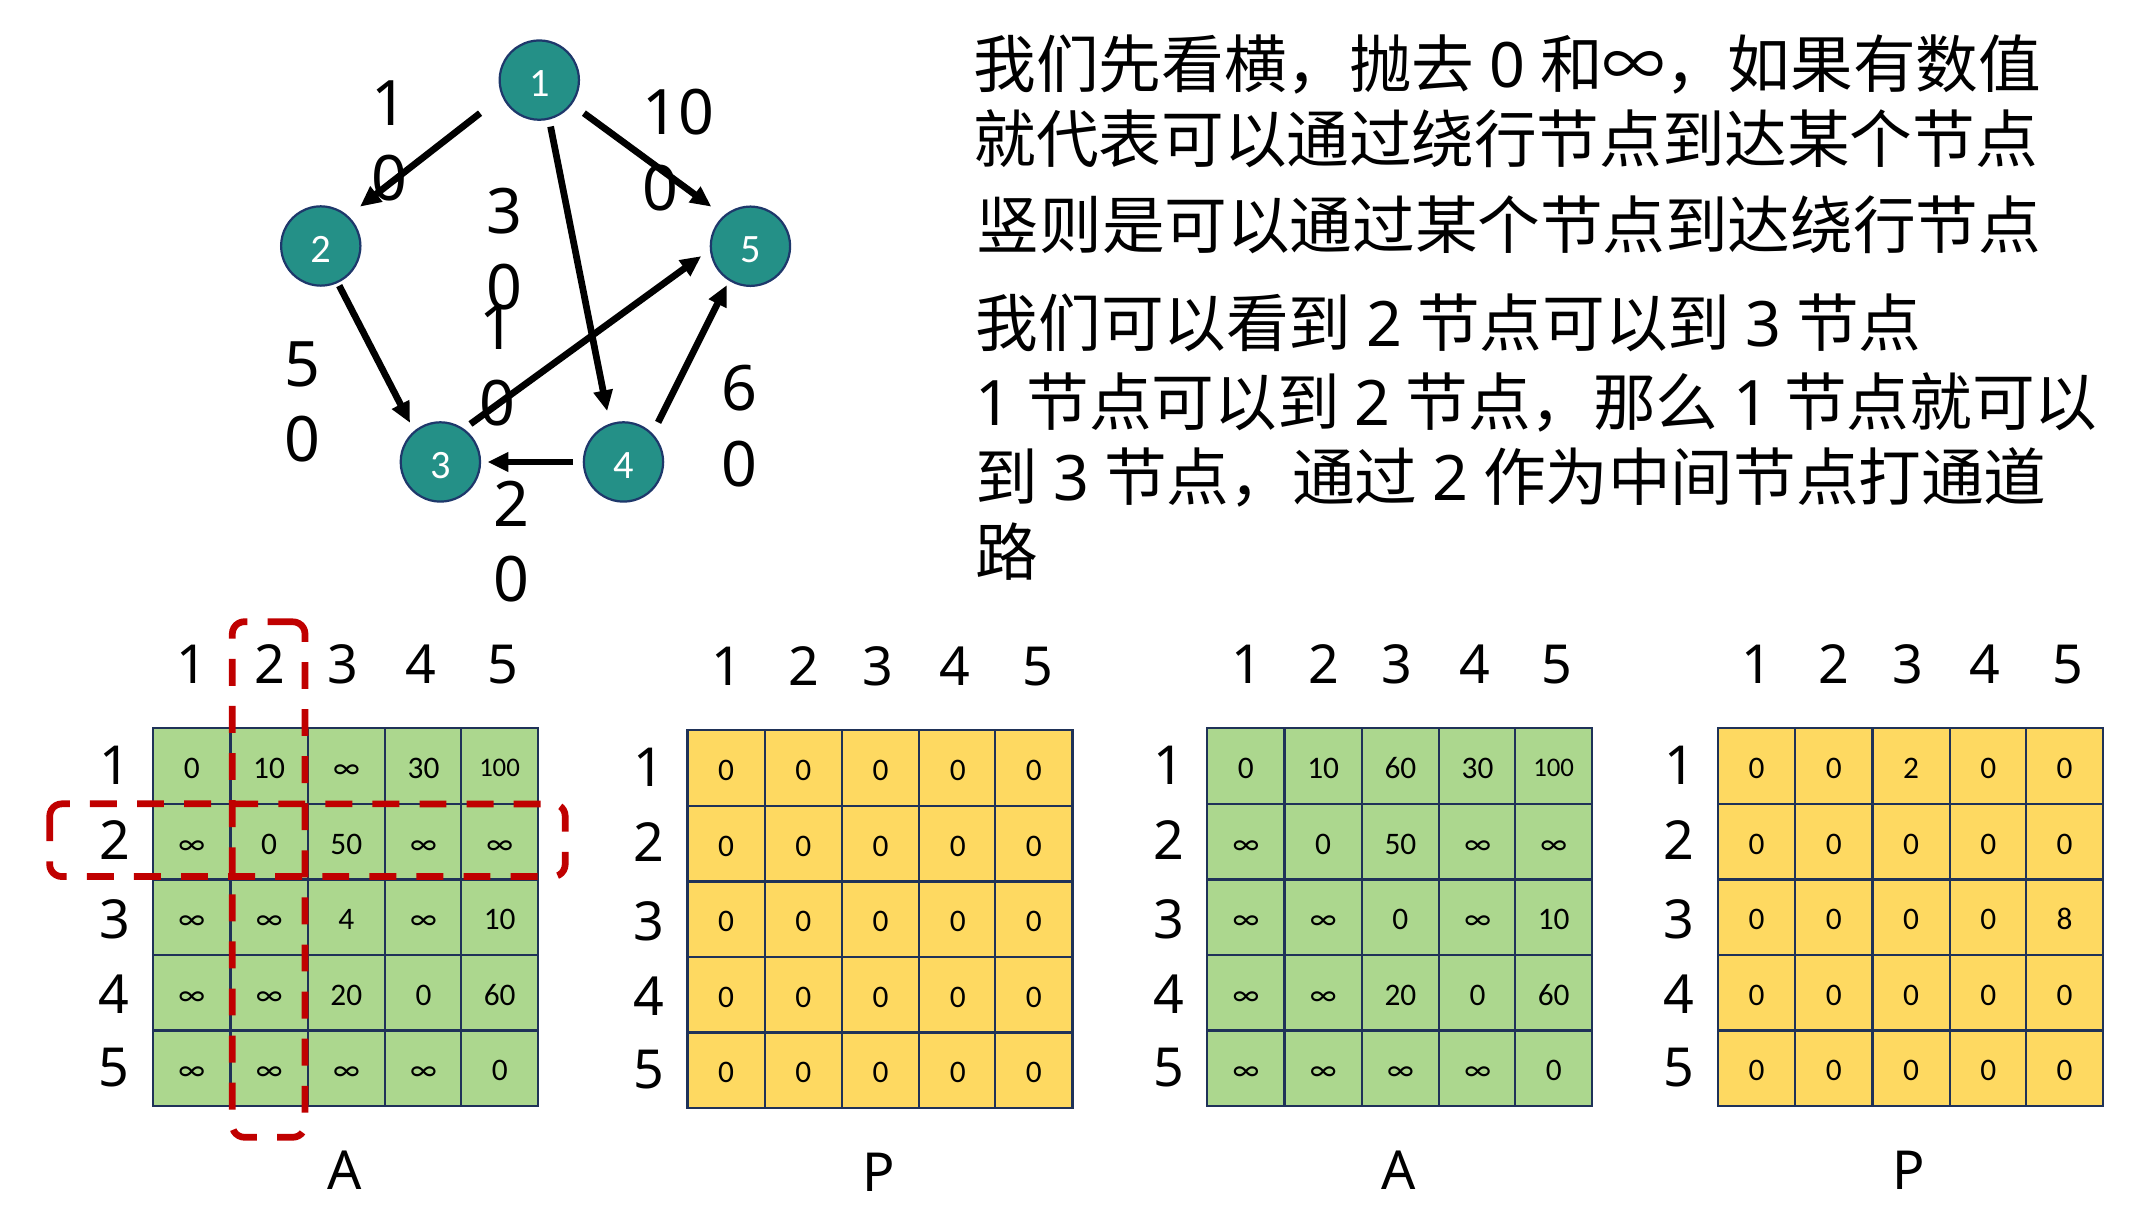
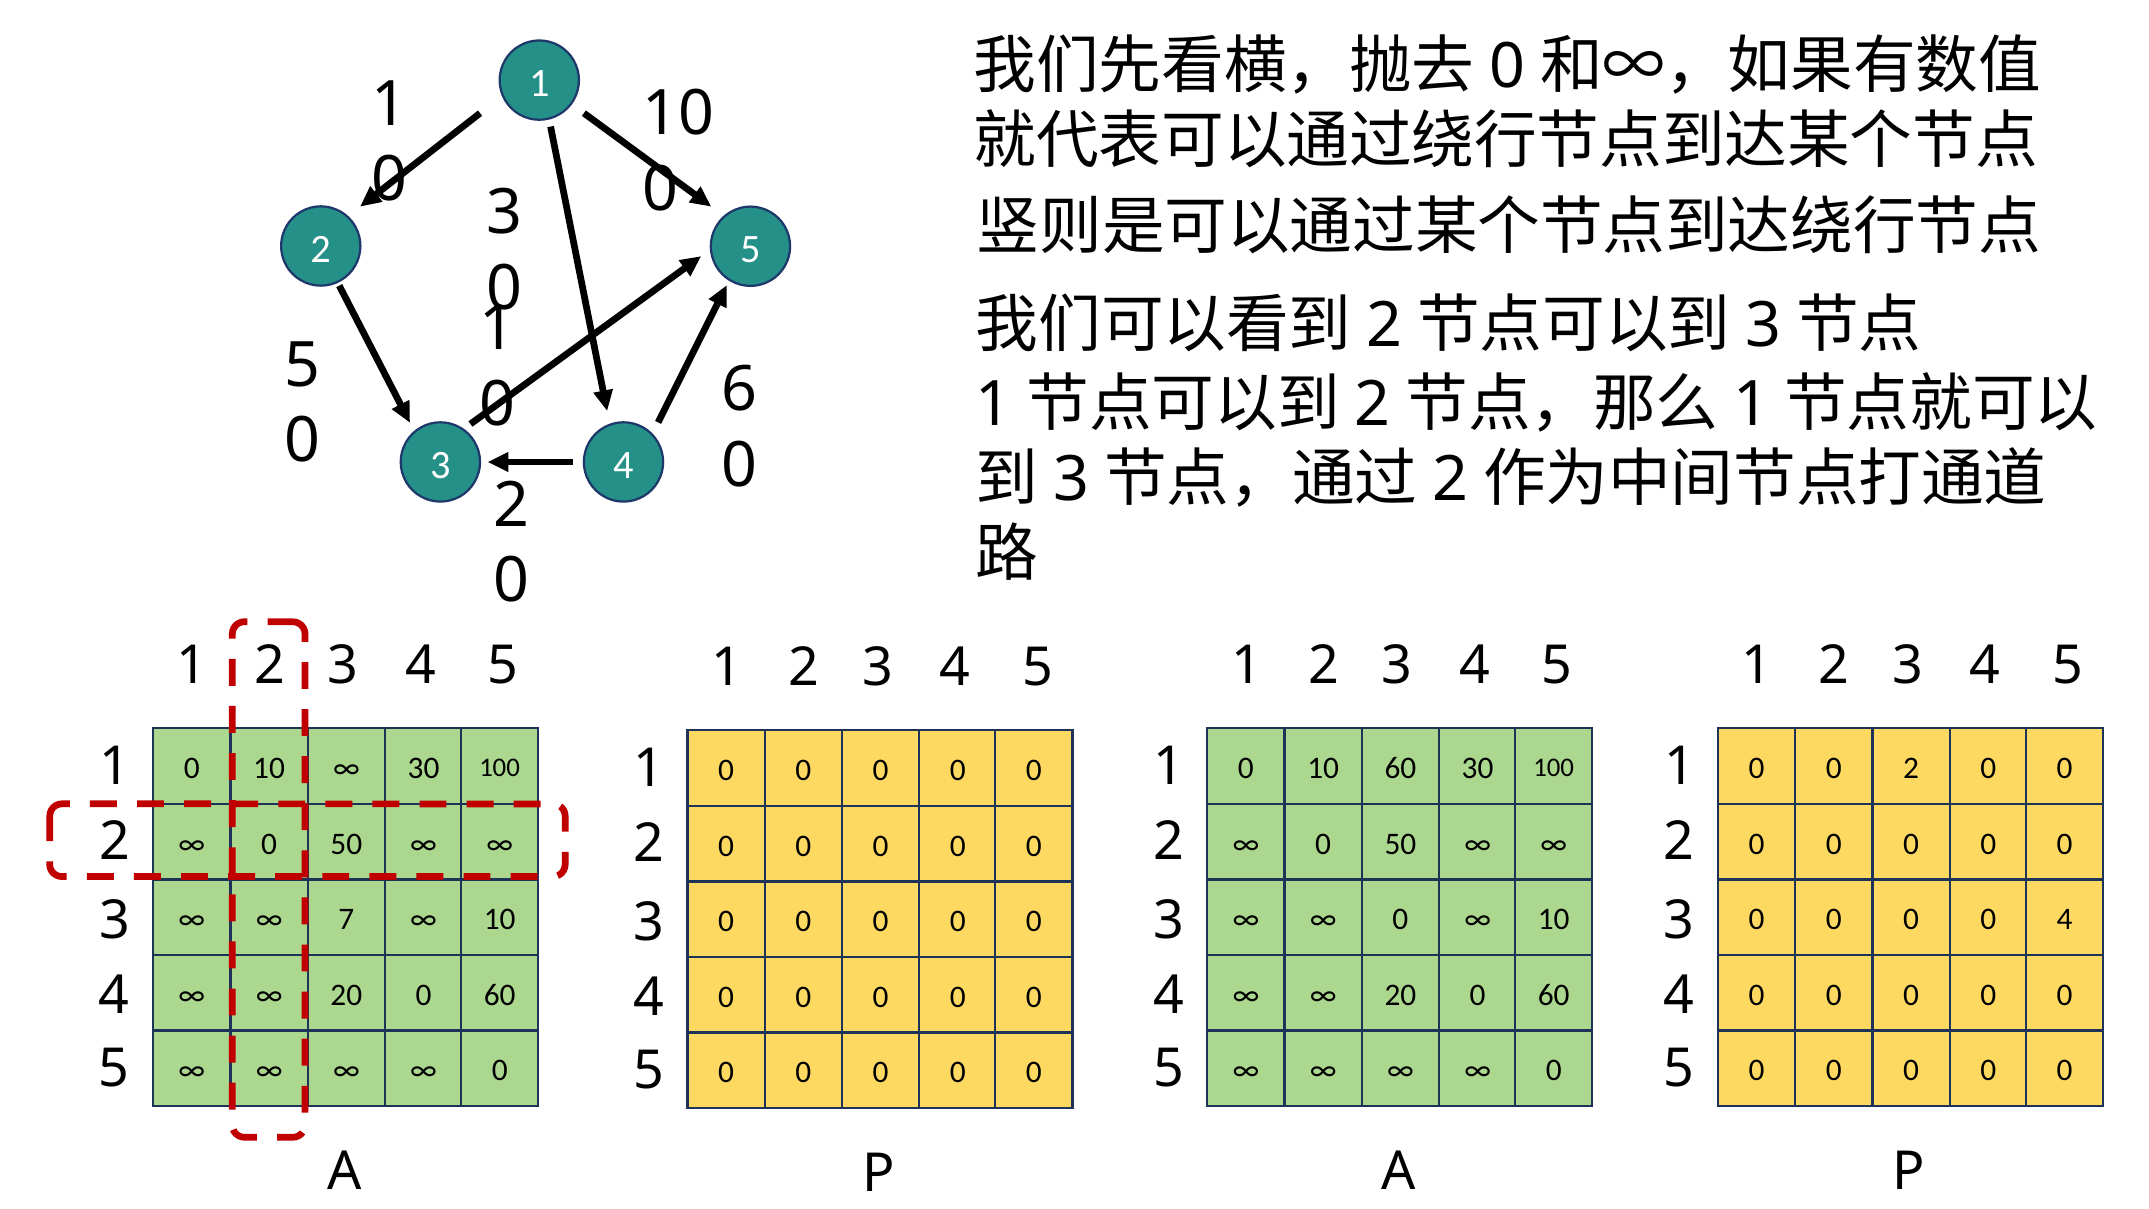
4: 4 -> 7 (346, 919)
0 8: 8 -> 4 (2064, 919)
